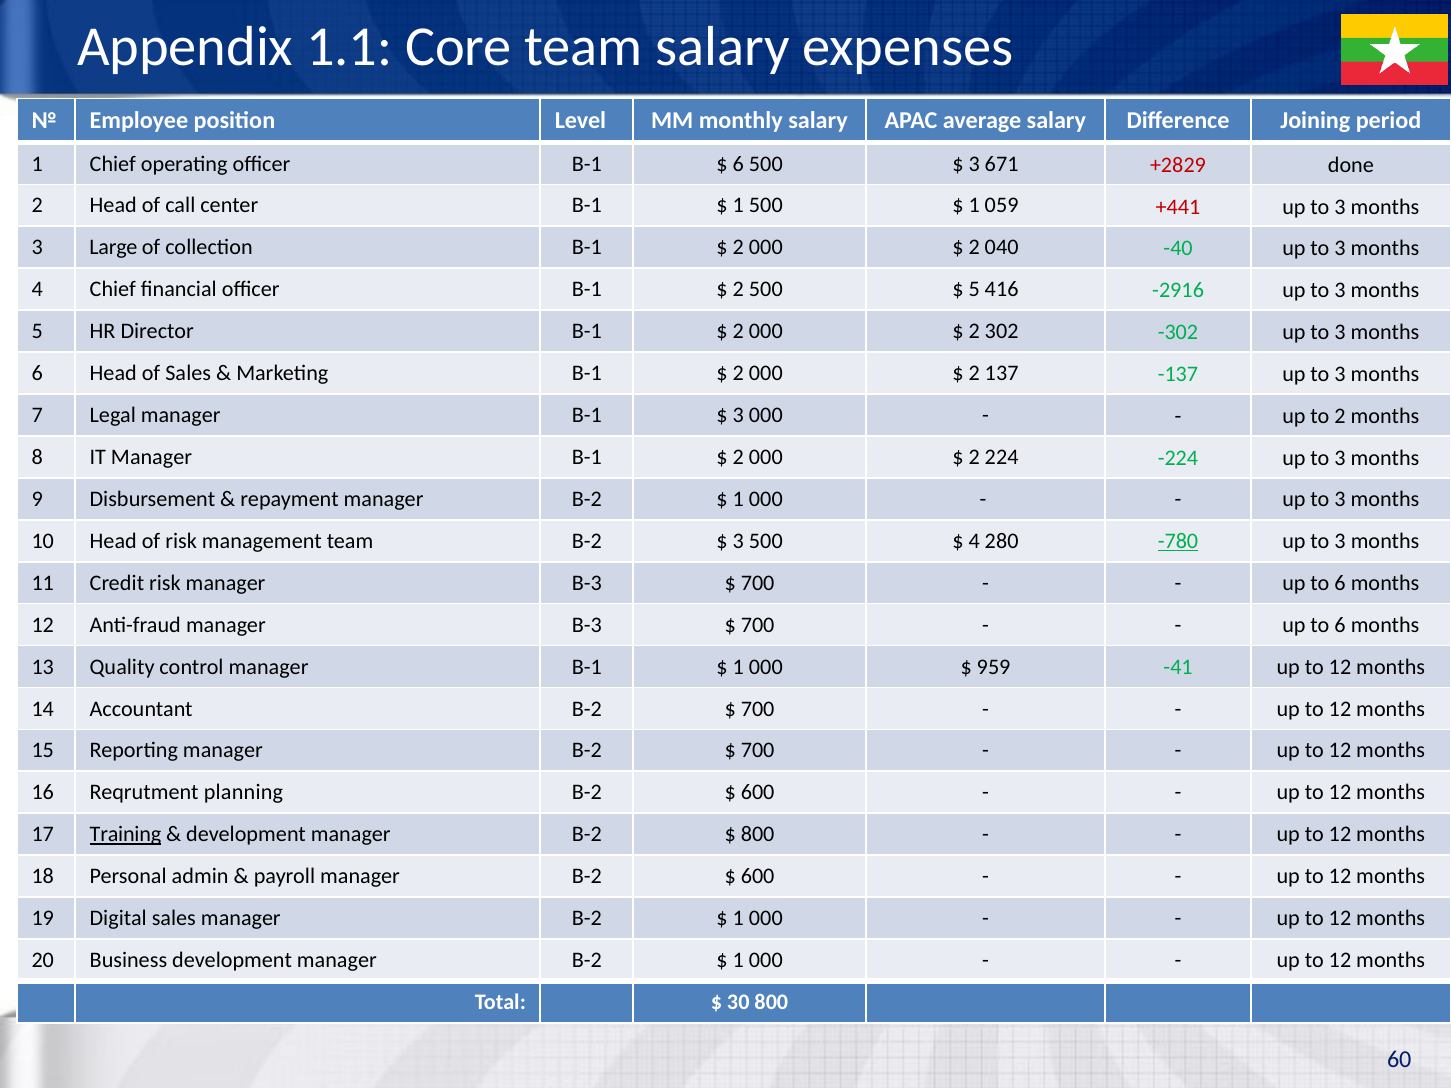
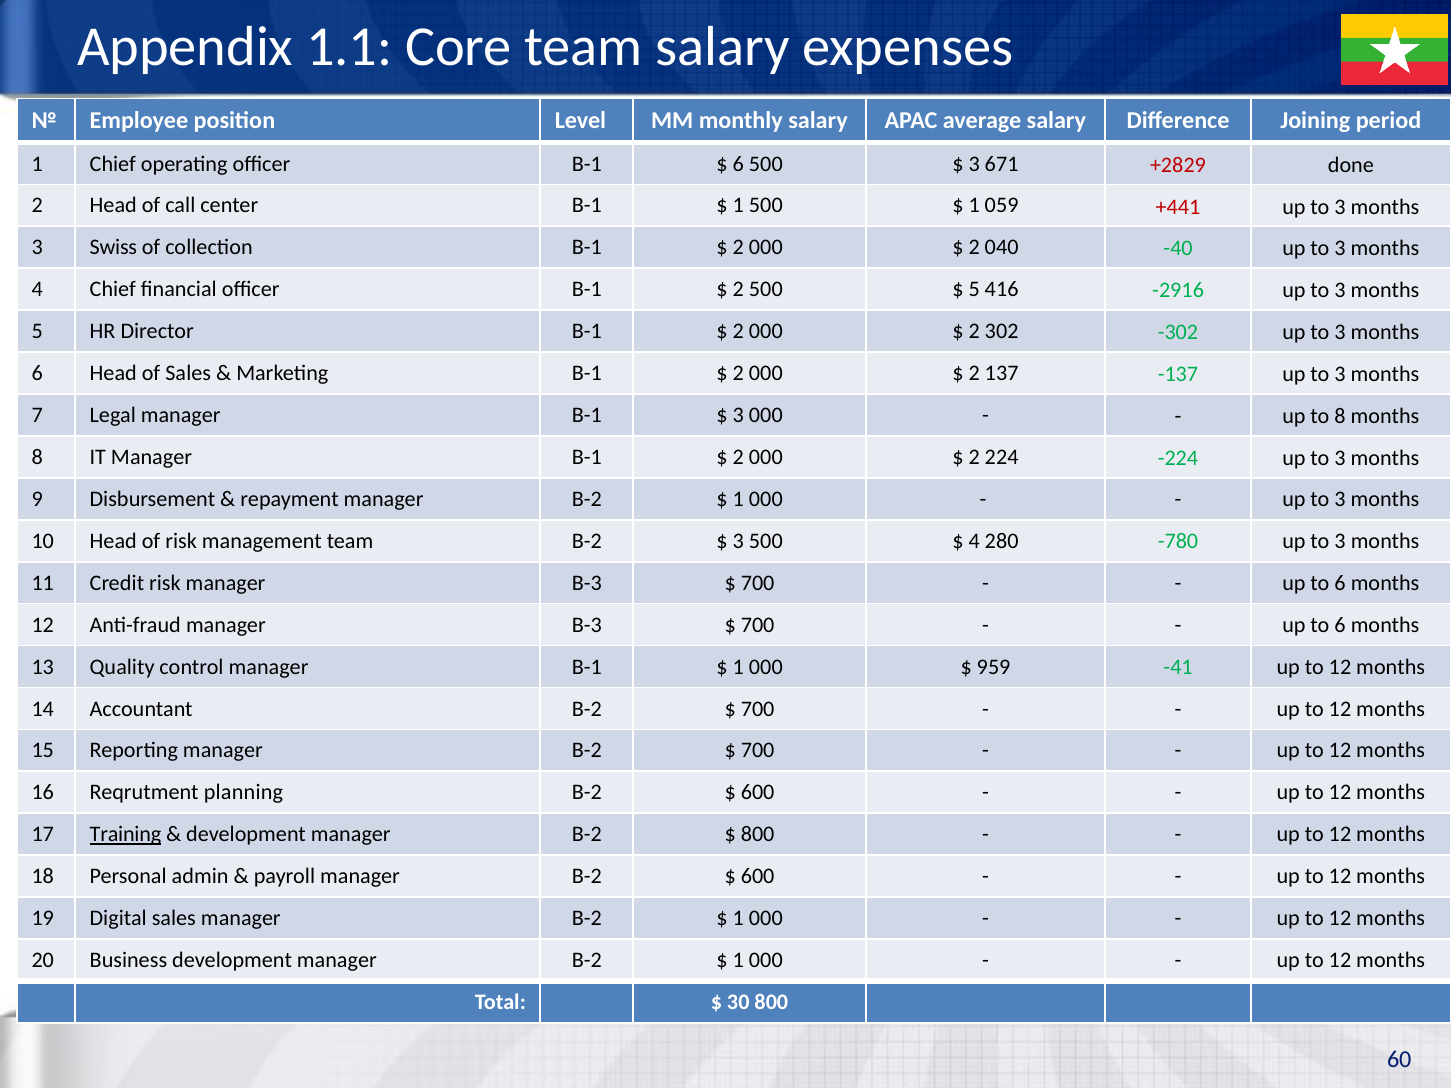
Large: Large -> Swiss (113, 248)
to 2: 2 -> 8 (1340, 416)
-780 underline: present -> none (1178, 541)
